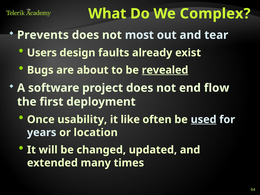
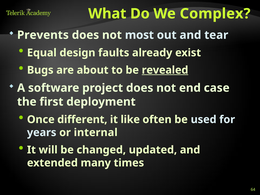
Users: Users -> Equal (42, 53)
flow: flow -> case (217, 88)
usability: usability -> different (82, 120)
used underline: present -> none (204, 120)
location: location -> internal (96, 133)
